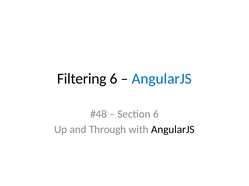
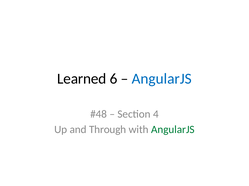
Filtering: Filtering -> Learned (82, 79)
Section 6: 6 -> 4 (156, 114)
AngularJS colour: black -> green (173, 130)
